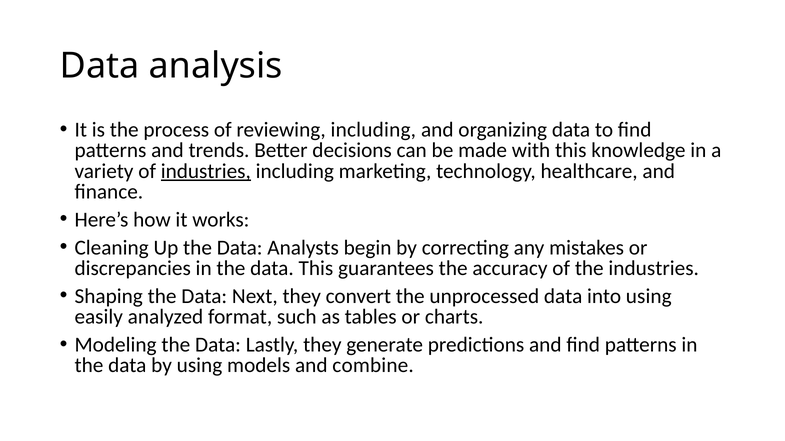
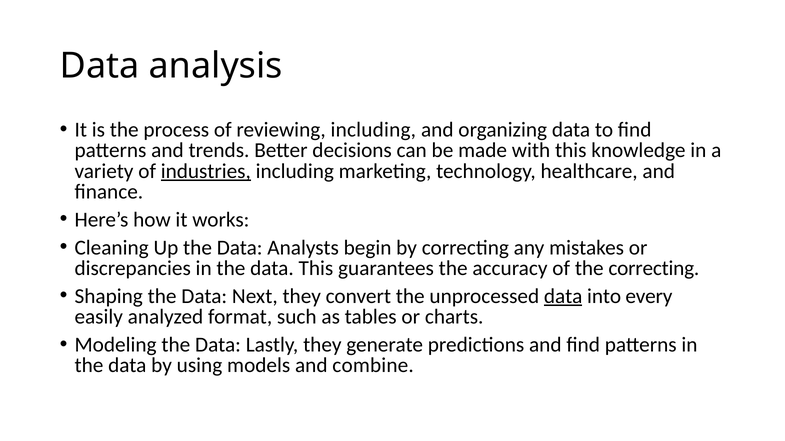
the industries: industries -> correcting (654, 269)
data underline: none -> present (563, 297)
into using: using -> every (649, 297)
